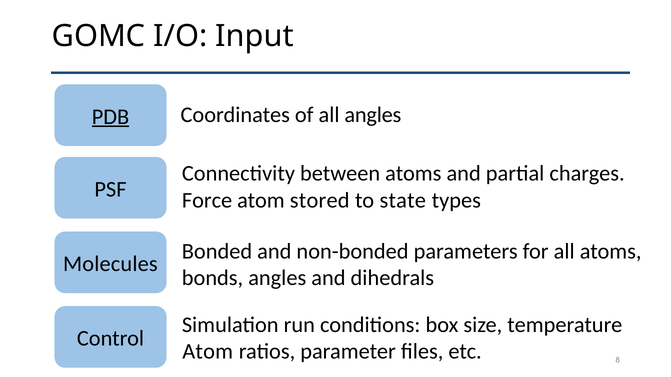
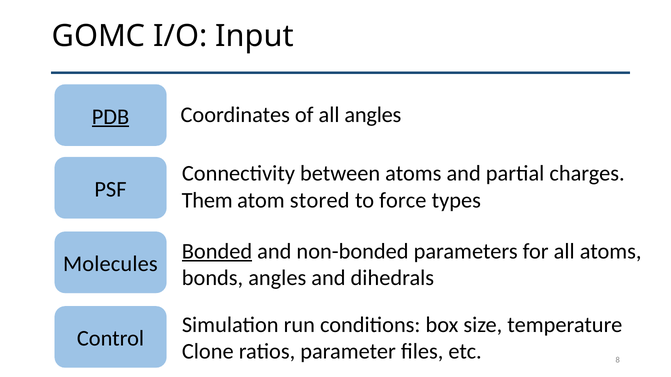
Force: Force -> Them (207, 201)
state: state -> force (403, 201)
Bonded underline: none -> present (217, 251)
Atom: Atom -> Clone (208, 352)
